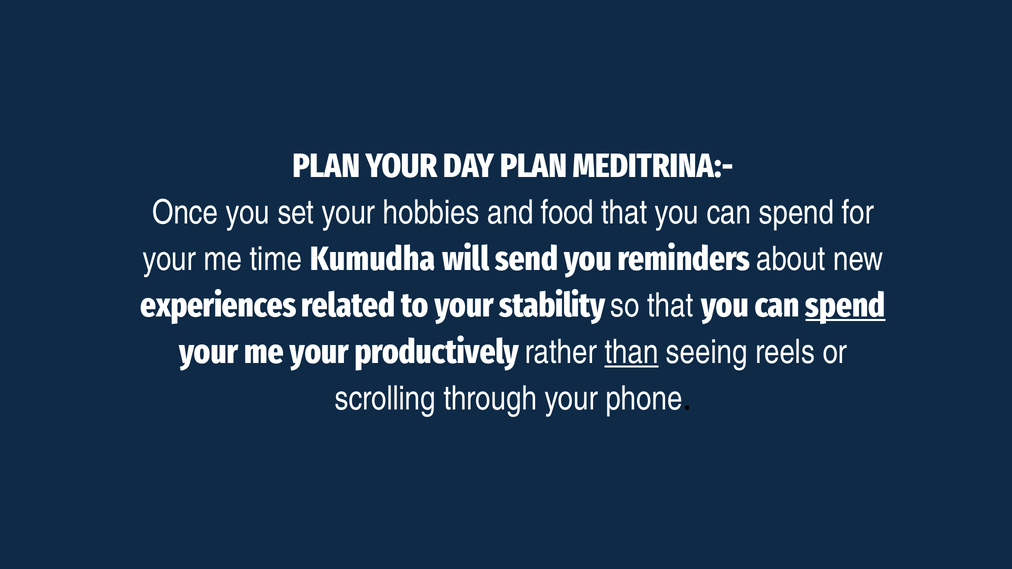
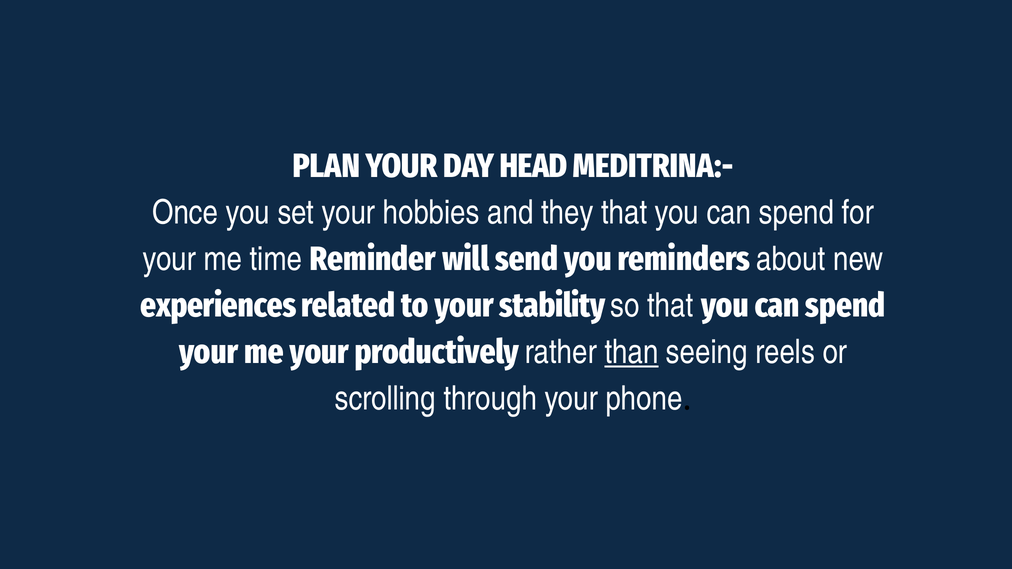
DAY PLAN: PLAN -> HEAD (534, 166)
food: food -> they (567, 213)
Kumudha: Kumudha -> Reminder (373, 259)
spend underline: present -> none (845, 306)
